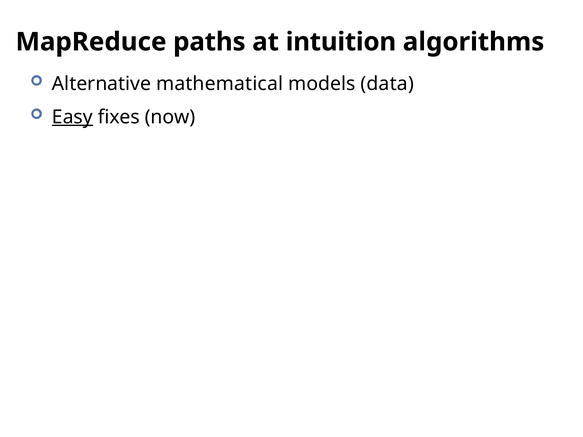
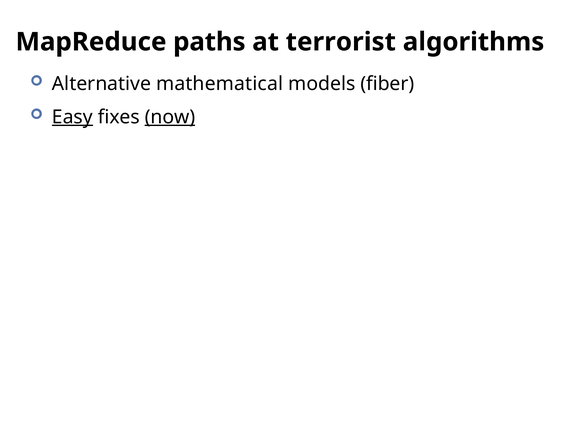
intuition: intuition -> terrorist (341, 42)
data: data -> fiber (387, 84)
now underline: none -> present (170, 117)
